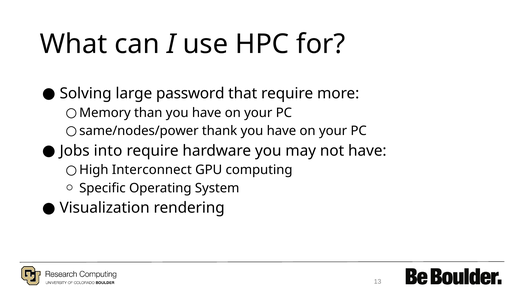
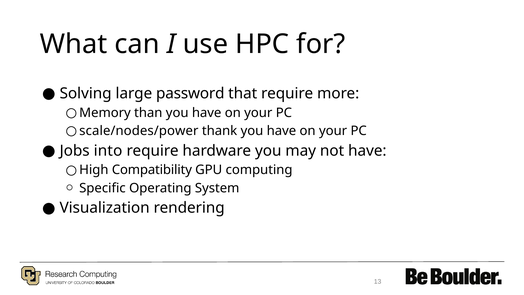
same/nodes/power: same/nodes/power -> scale/nodes/power (139, 131)
Interconnect: Interconnect -> Compatibility (152, 170)
